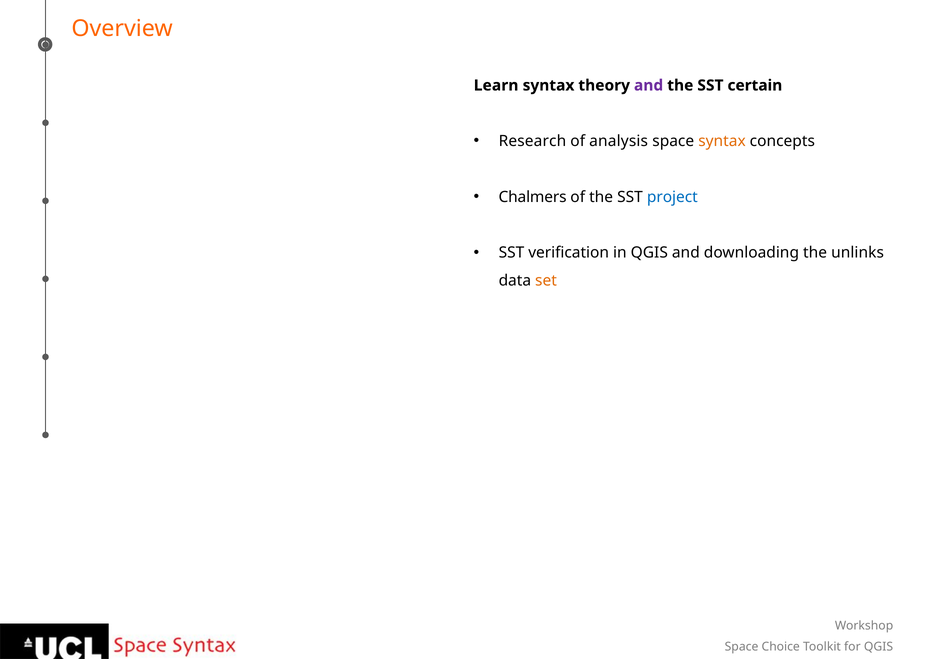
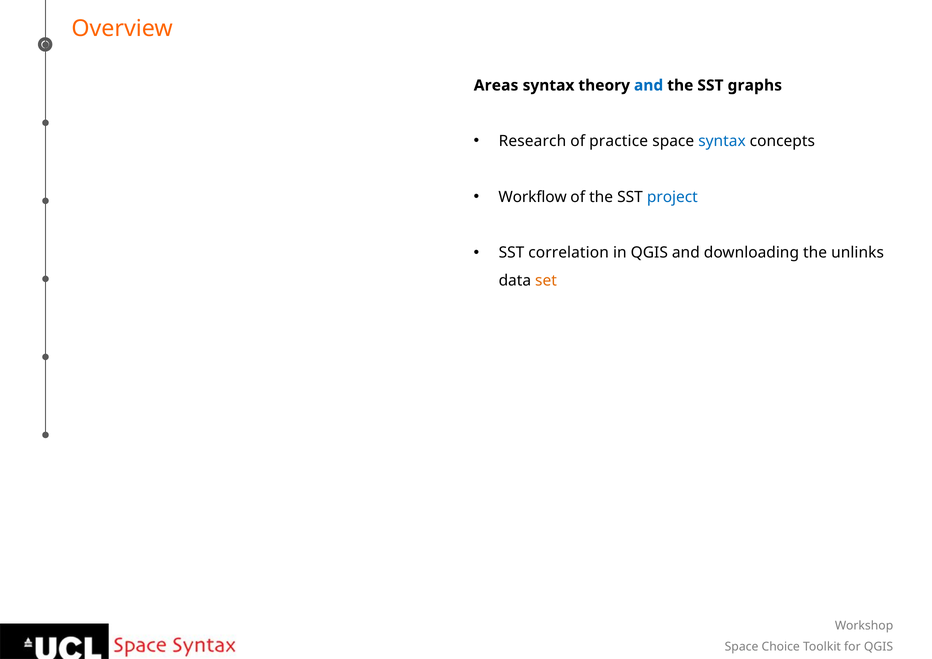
Learn: Learn -> Areas (496, 85)
and colour: purple -> blue (649, 85)
certain: certain -> graphs (755, 85)
analysis: analysis -> practice (619, 141)
syntax colour: orange -> blue (722, 141)
Chalmers: Chalmers -> Workflow (533, 197)
verification: verification -> correlation (569, 253)
